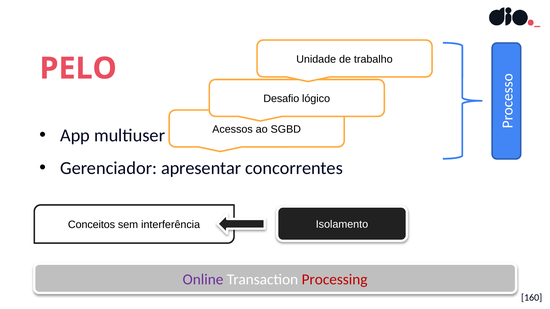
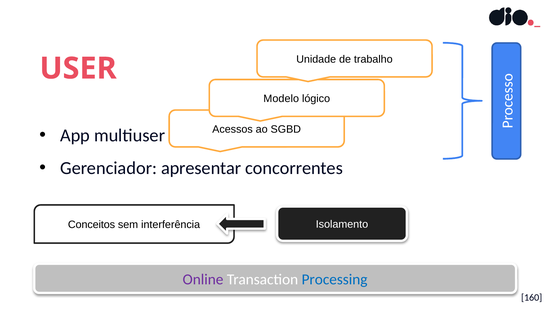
PELO: PELO -> USER (78, 69)
Desafio: Desafio -> Modelo (281, 99)
Processing colour: red -> blue (335, 280)
